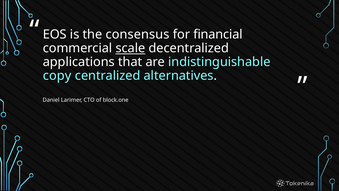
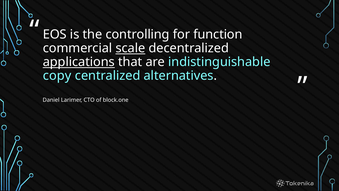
consensus: consensus -> controlling (138, 34)
financial: financial -> function (218, 34)
applications underline: none -> present (79, 62)
